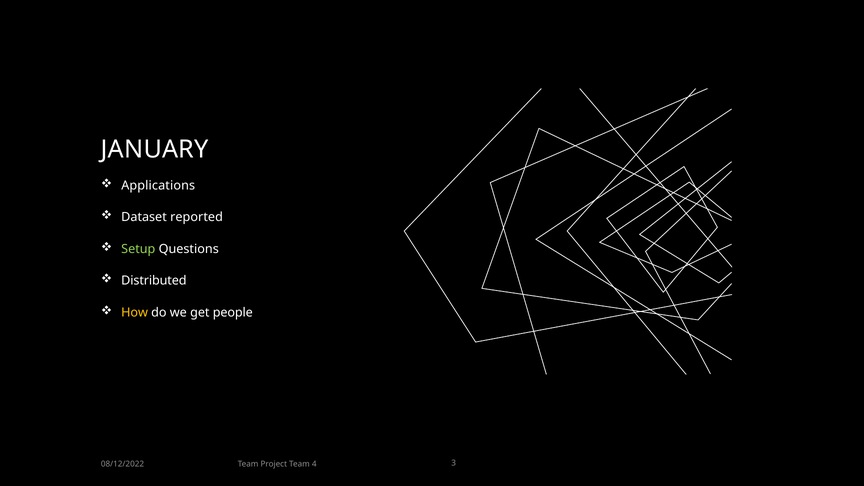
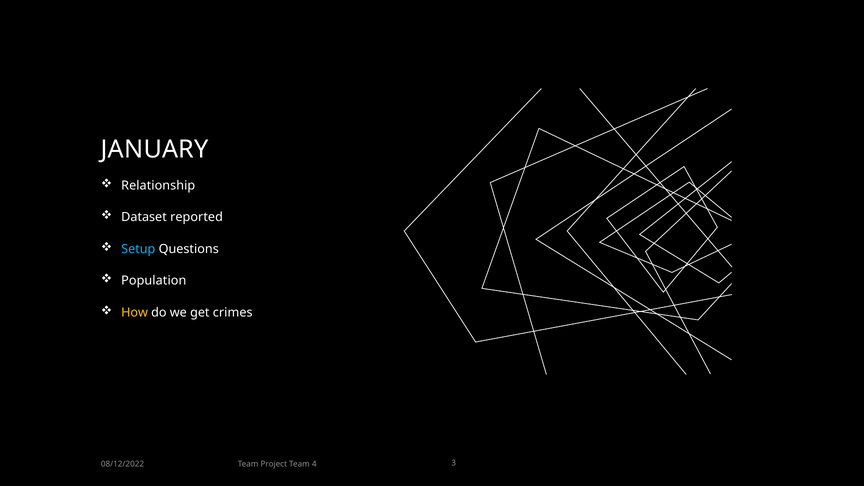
Applications: Applications -> Relationship (158, 186)
Setup colour: light green -> light blue (138, 249)
Distributed: Distributed -> Population (154, 281)
people: people -> crimes (233, 312)
